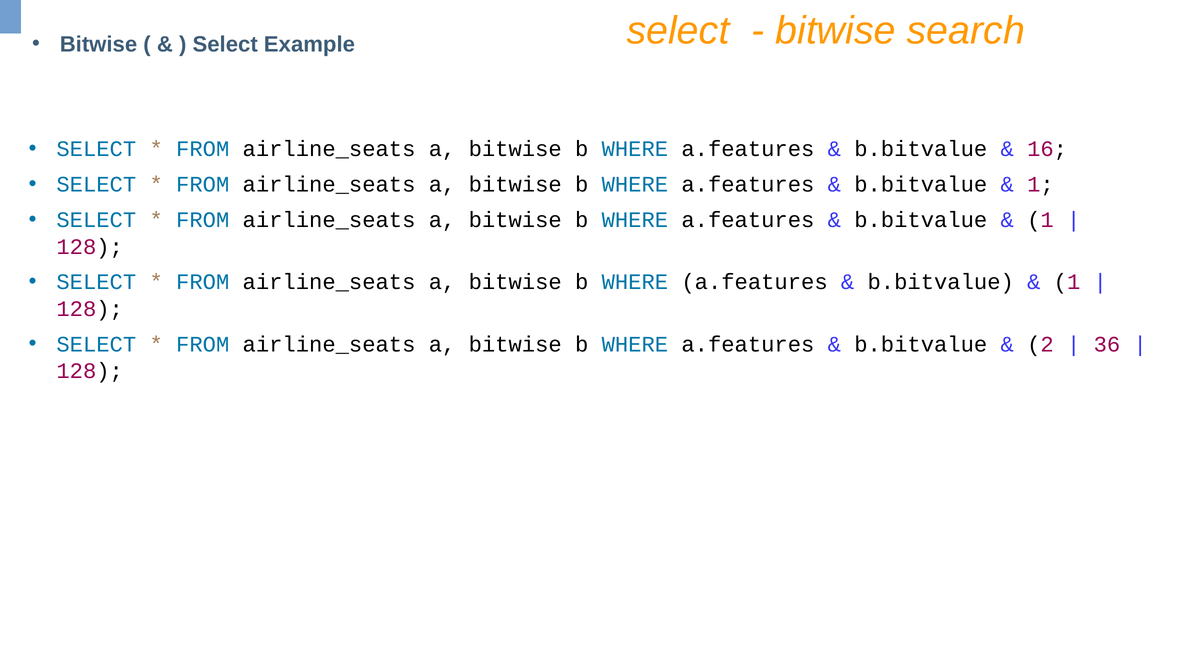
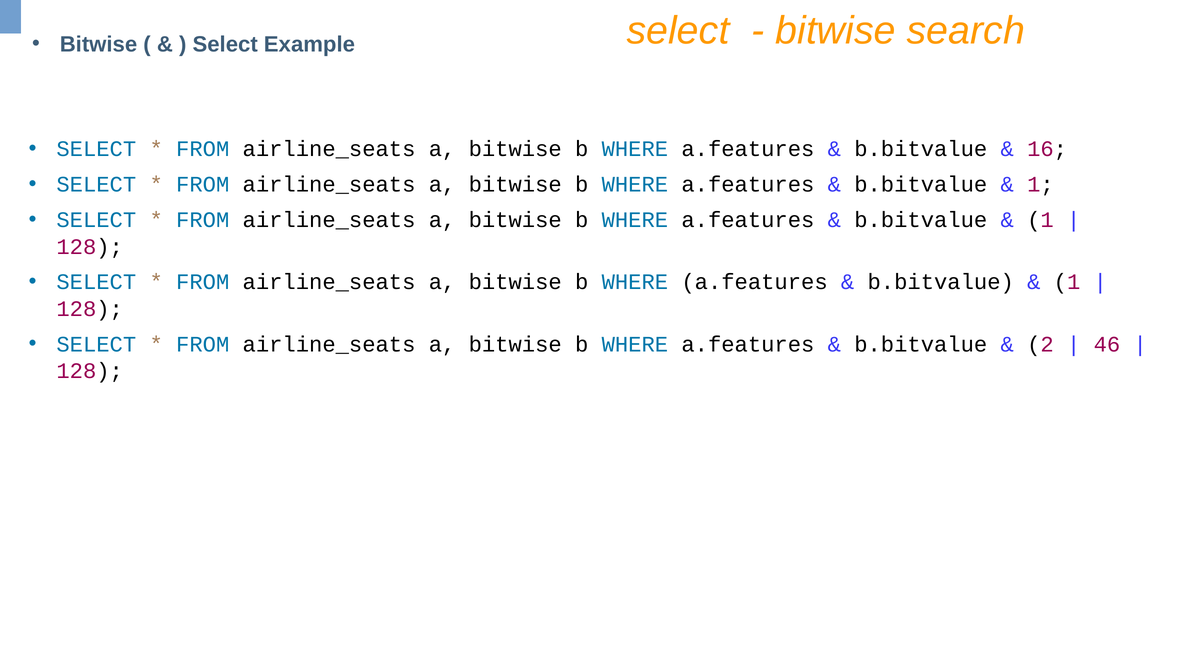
36: 36 -> 46 (1107, 344)
